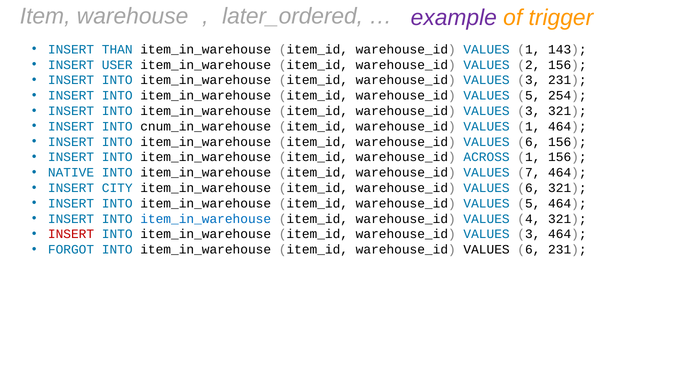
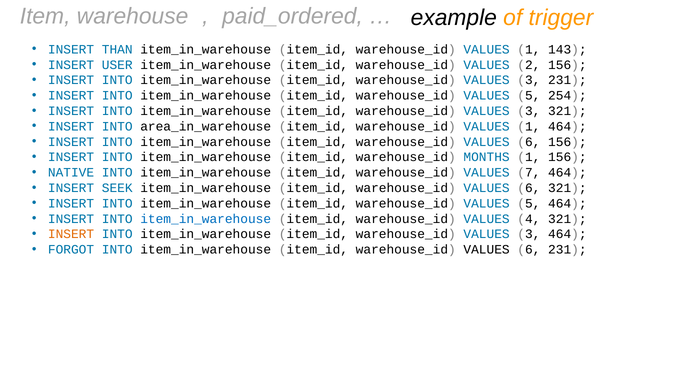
later_ordered: later_ordered -> paid_ordered (293, 16)
example colour: purple -> black (454, 18)
cnum_in_warehouse: cnum_in_warehouse -> area_in_warehouse (206, 126)
ACROSS: ACROSS -> MONTHS (487, 157)
CITY: CITY -> SEEK (117, 188)
INSERT colour: red -> orange (71, 234)
